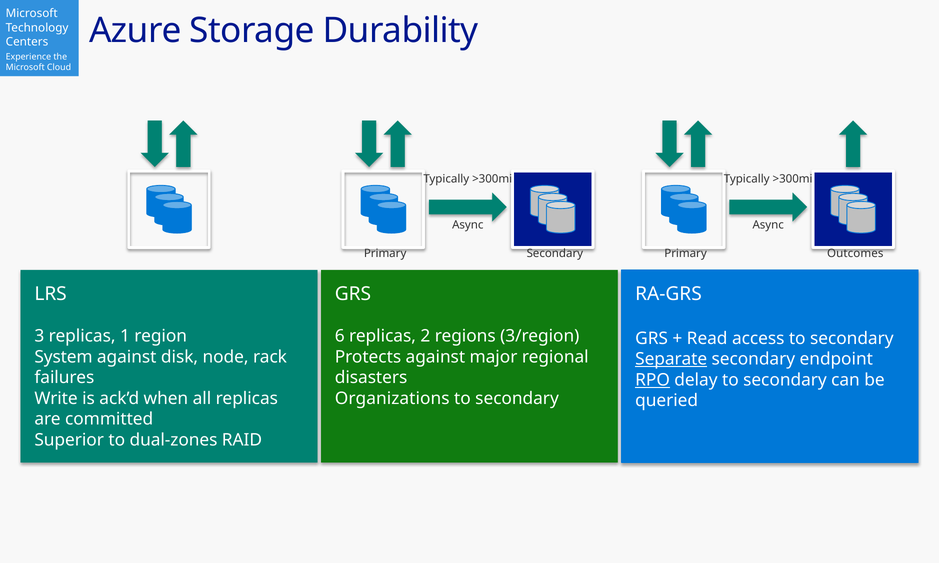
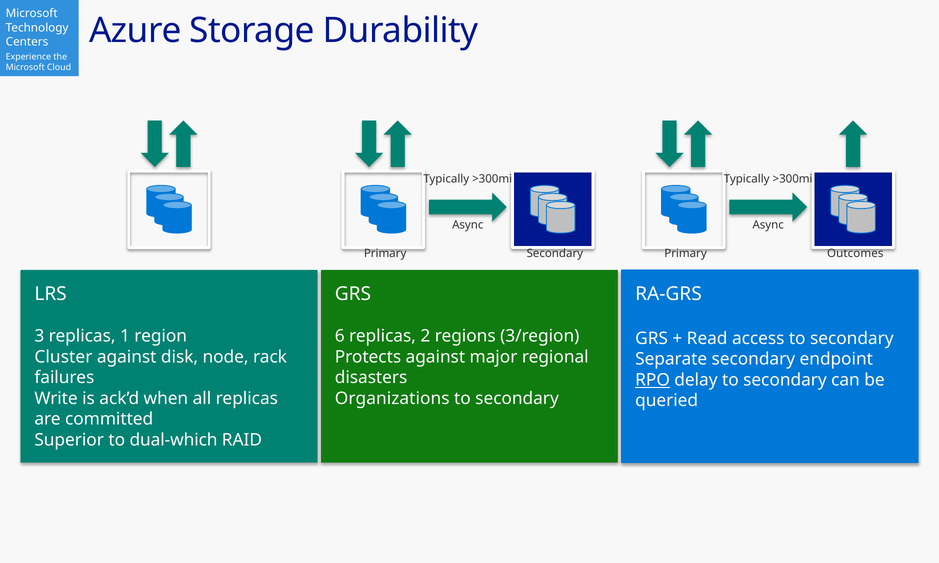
System: System -> Cluster (63, 357)
Separate underline: present -> none (671, 360)
dual-zones: dual-zones -> dual-which (174, 440)
